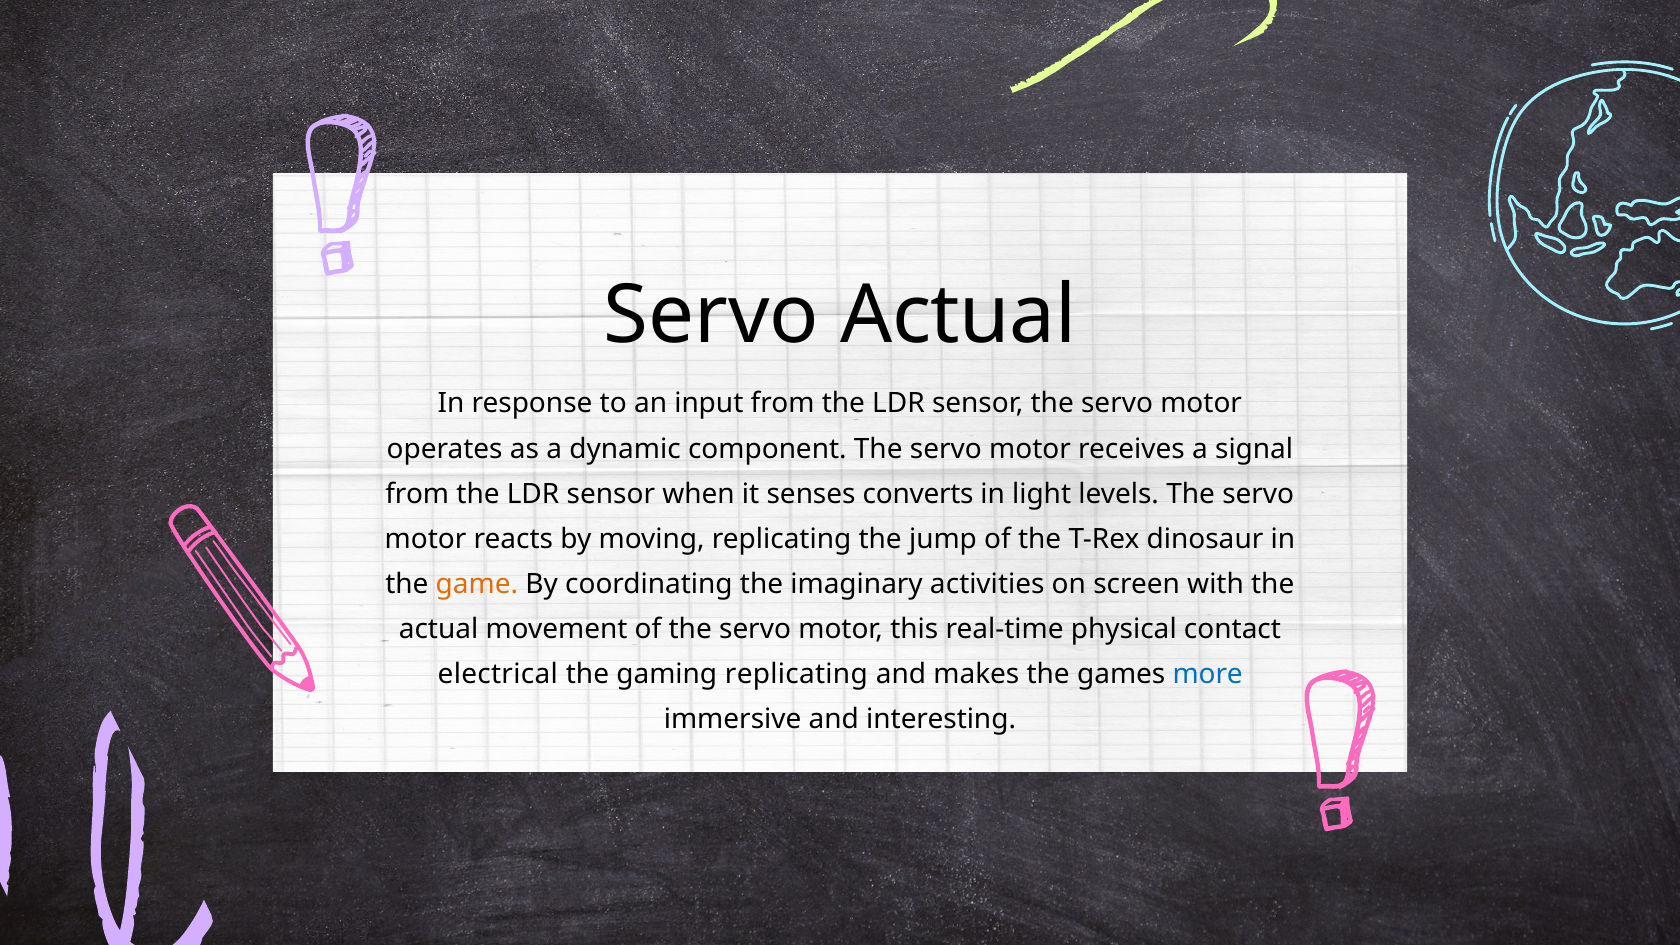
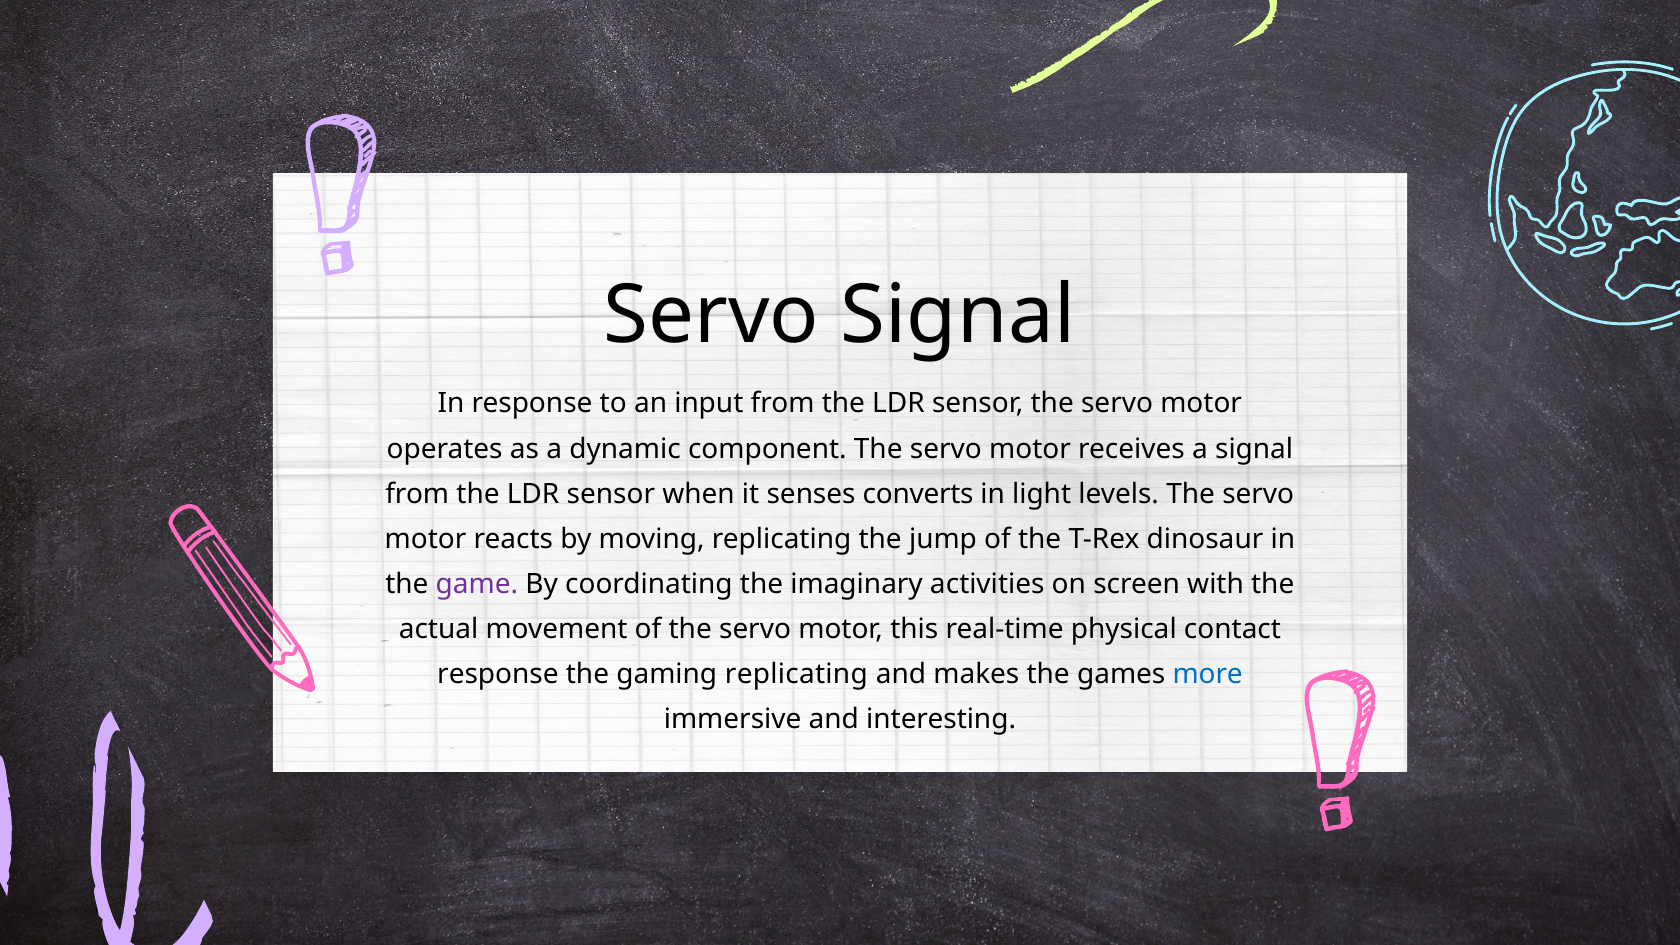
Servo Actual: Actual -> Signal (958, 315)
game colour: orange -> purple (477, 584)
electrical: electrical -> response (498, 674)
